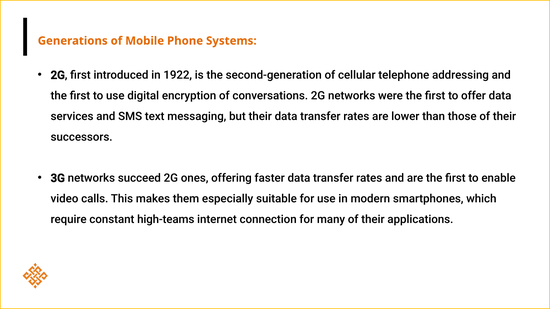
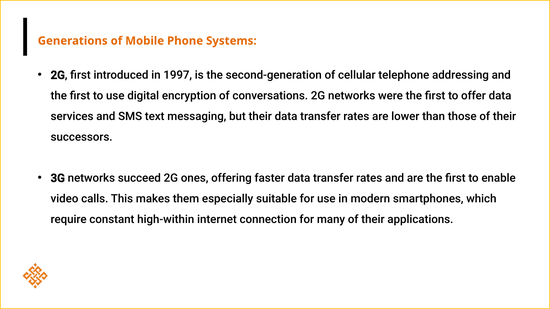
1922: 1922 -> 1997 (178, 75)
high-teams: high-teams -> high-within (166, 220)
